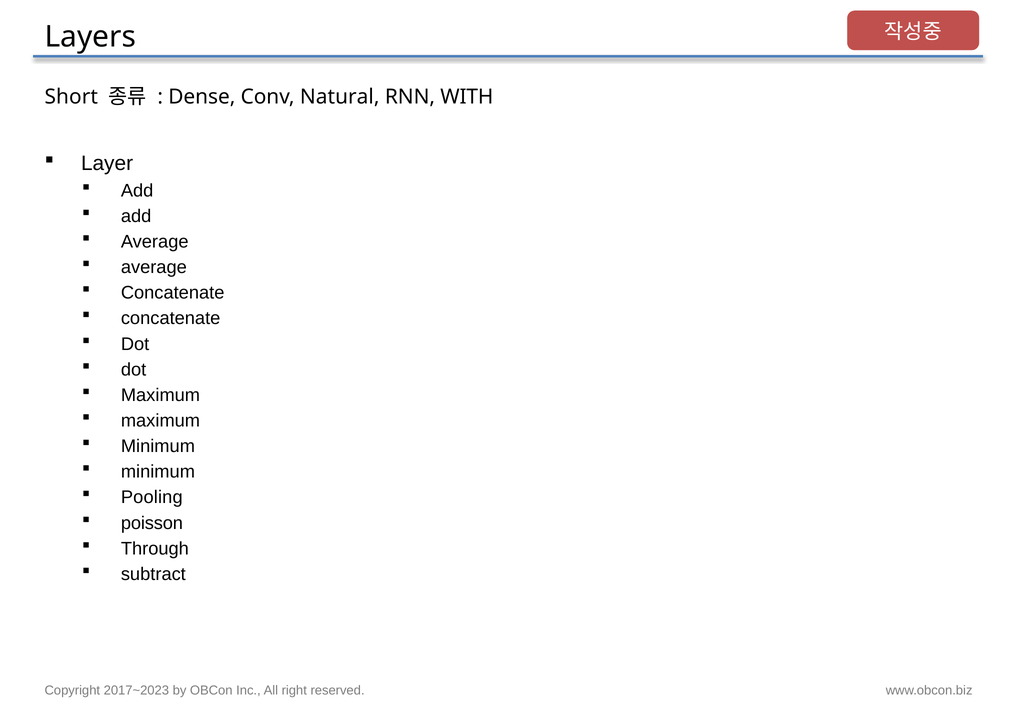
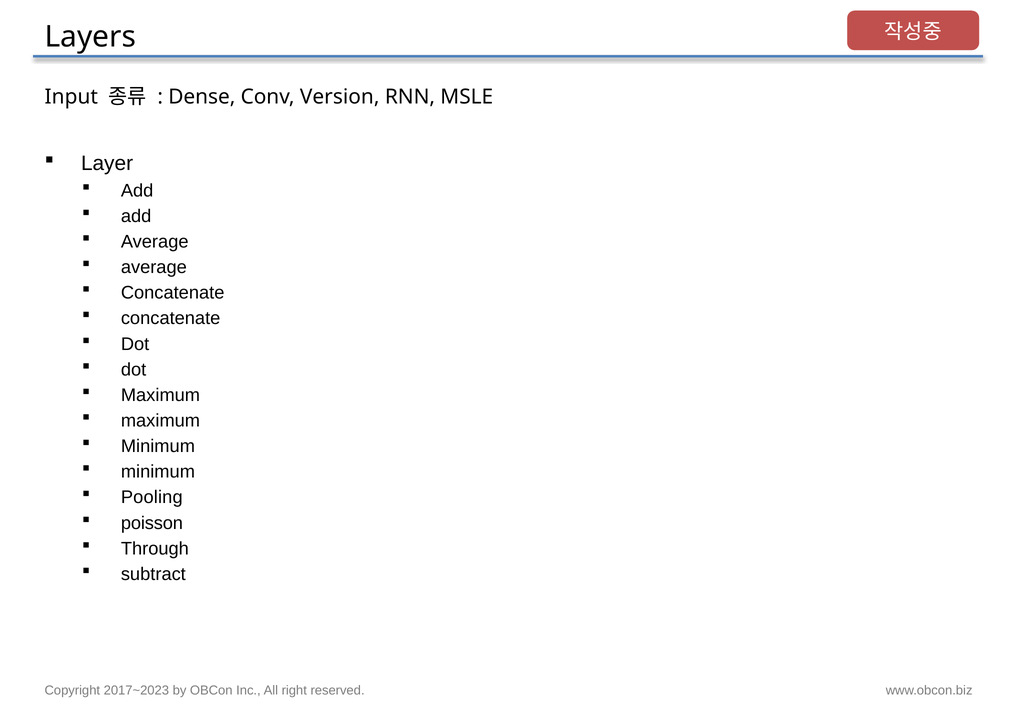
Short: Short -> Input (71, 97)
Natural: Natural -> Version (340, 97)
WITH: WITH -> MSLE (467, 97)
